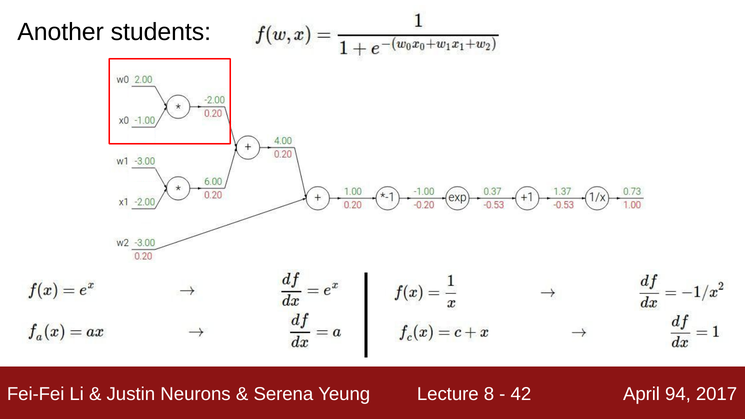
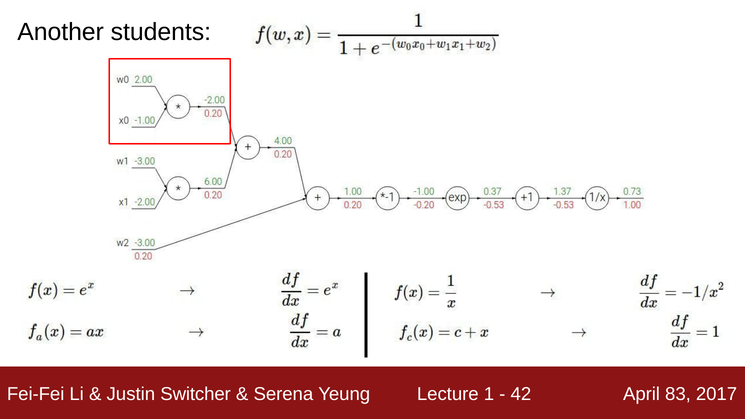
Neurons: Neurons -> Switcher (196, 394)
8: 8 -> 1 (489, 394)
94: 94 -> 83 (678, 394)
